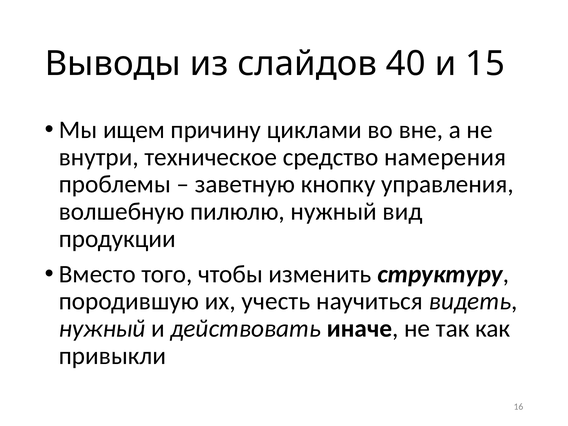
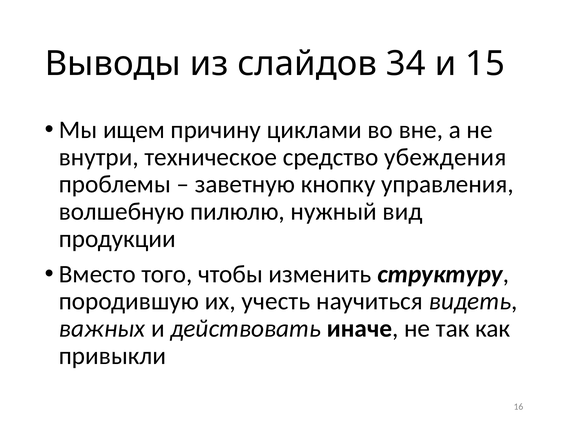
40: 40 -> 34 (406, 64)
намерения: намерения -> убеждения (445, 157)
нужный: нужный -> важных (102, 329)
